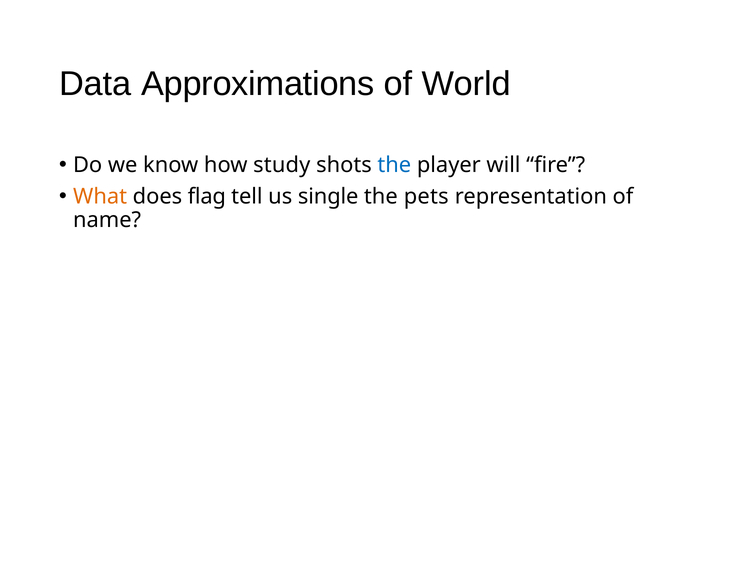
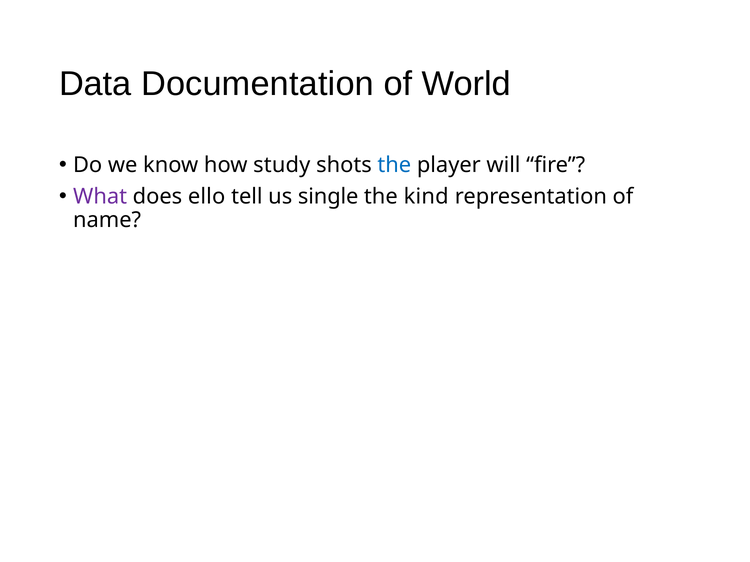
Approximations: Approximations -> Documentation (258, 84)
What colour: orange -> purple (100, 197)
flag: flag -> ello (207, 197)
pets: pets -> kind (426, 197)
